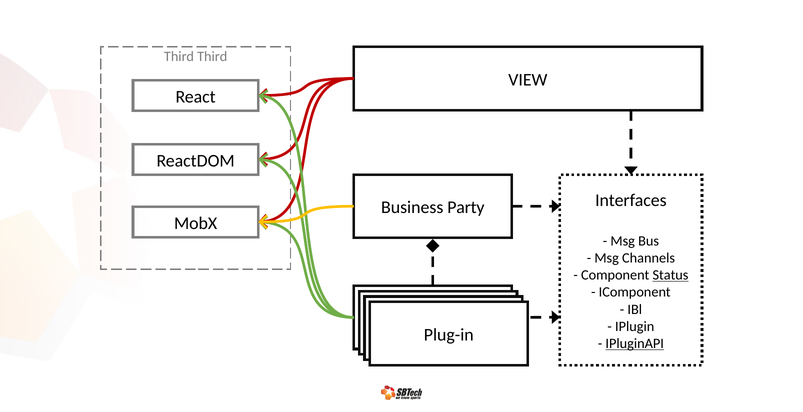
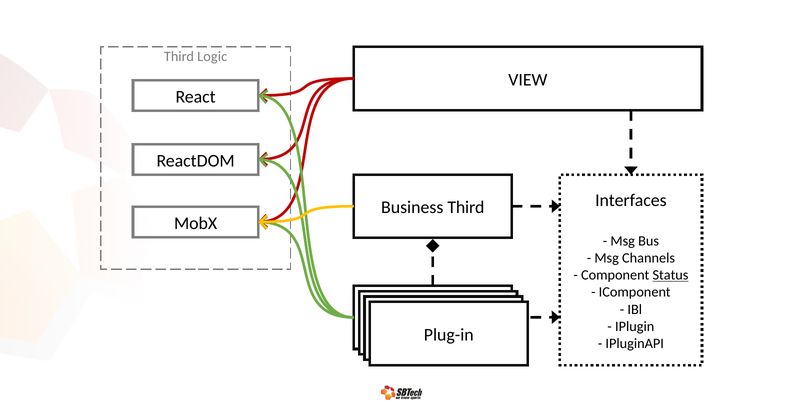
Third Third: Third -> Logic (212, 56)
Business Party: Party -> Third (466, 208)
IPluginAPI underline: present -> none (635, 344)
